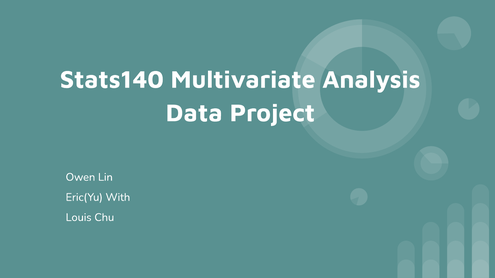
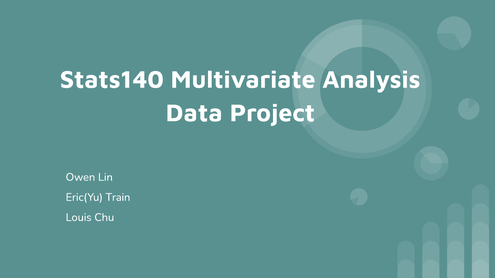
With: With -> Train (118, 198)
